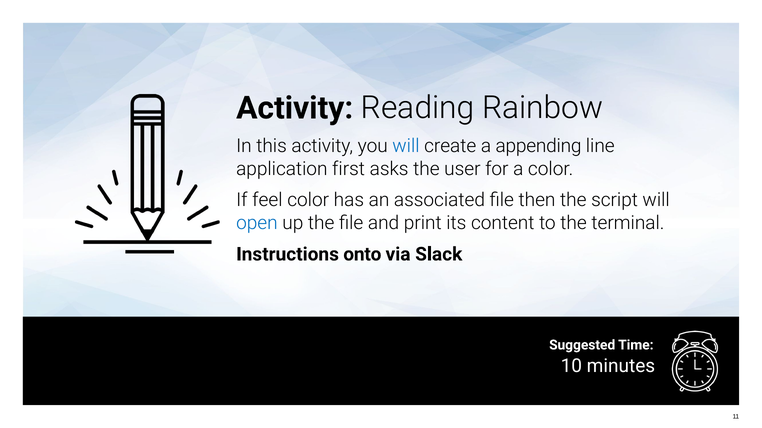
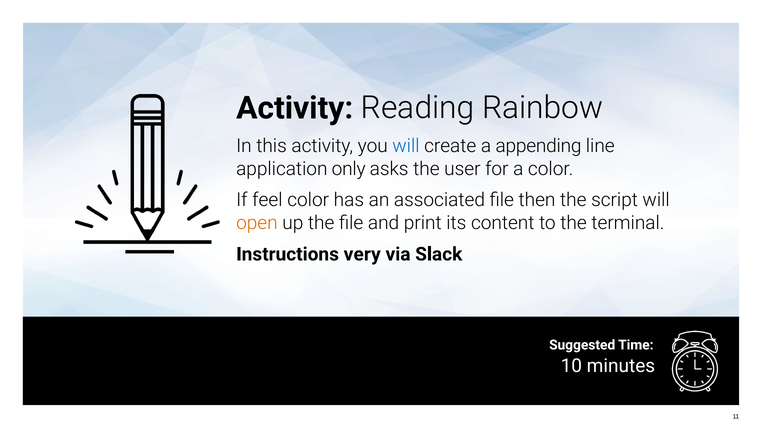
first: first -> only (349, 169)
open colour: blue -> orange (257, 223)
onto: onto -> very (362, 255)
